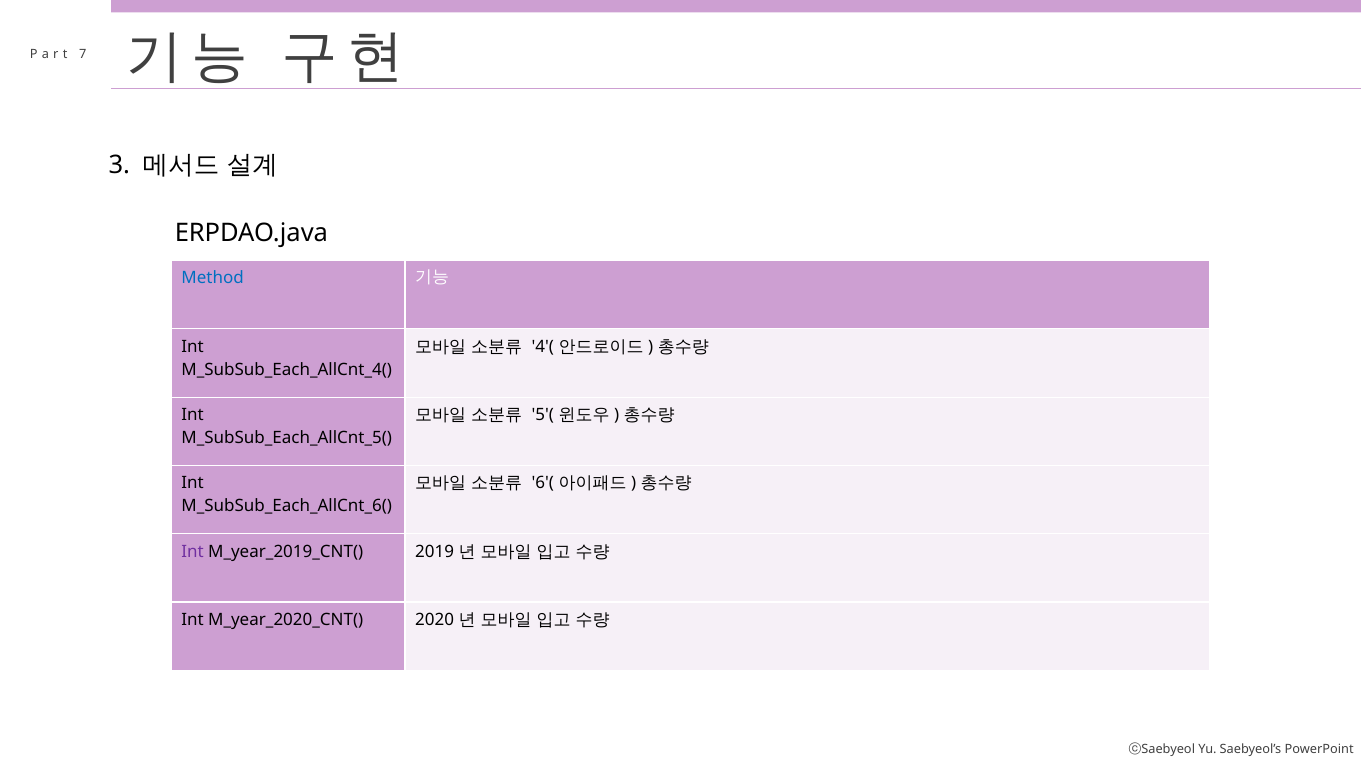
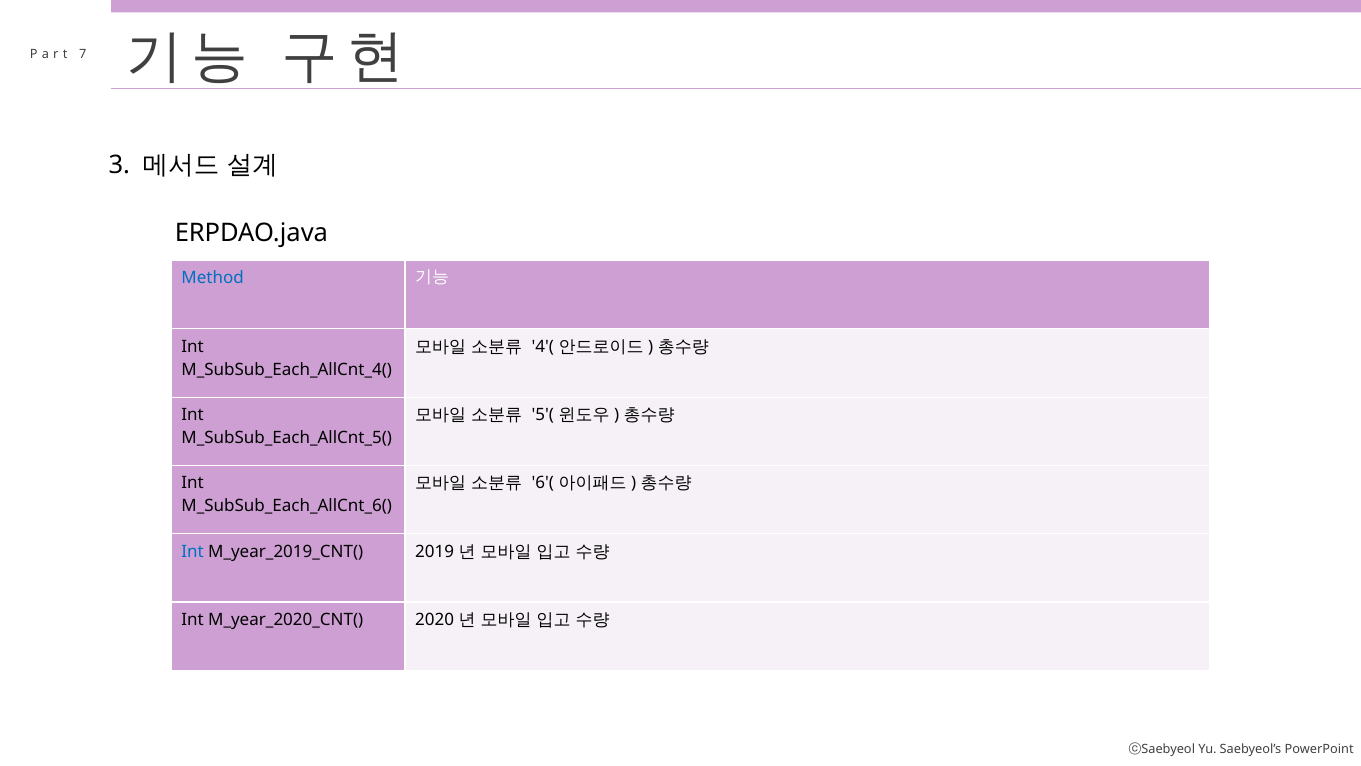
Int colour: purple -> blue (193, 551)
